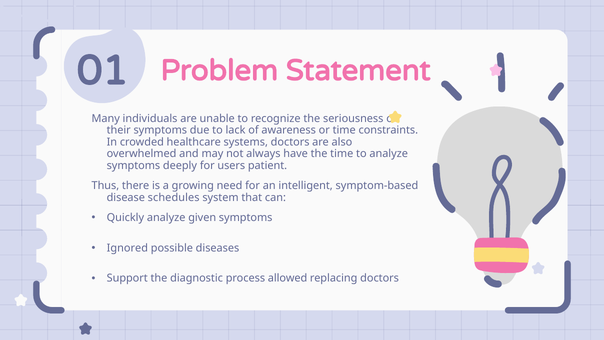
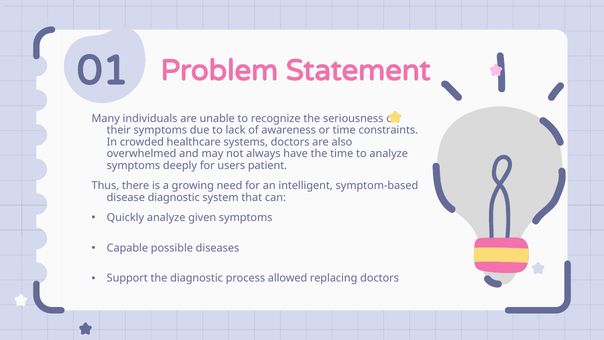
disease schedules: schedules -> diagnostic (174, 198)
Ignored: Ignored -> Capable (127, 248)
